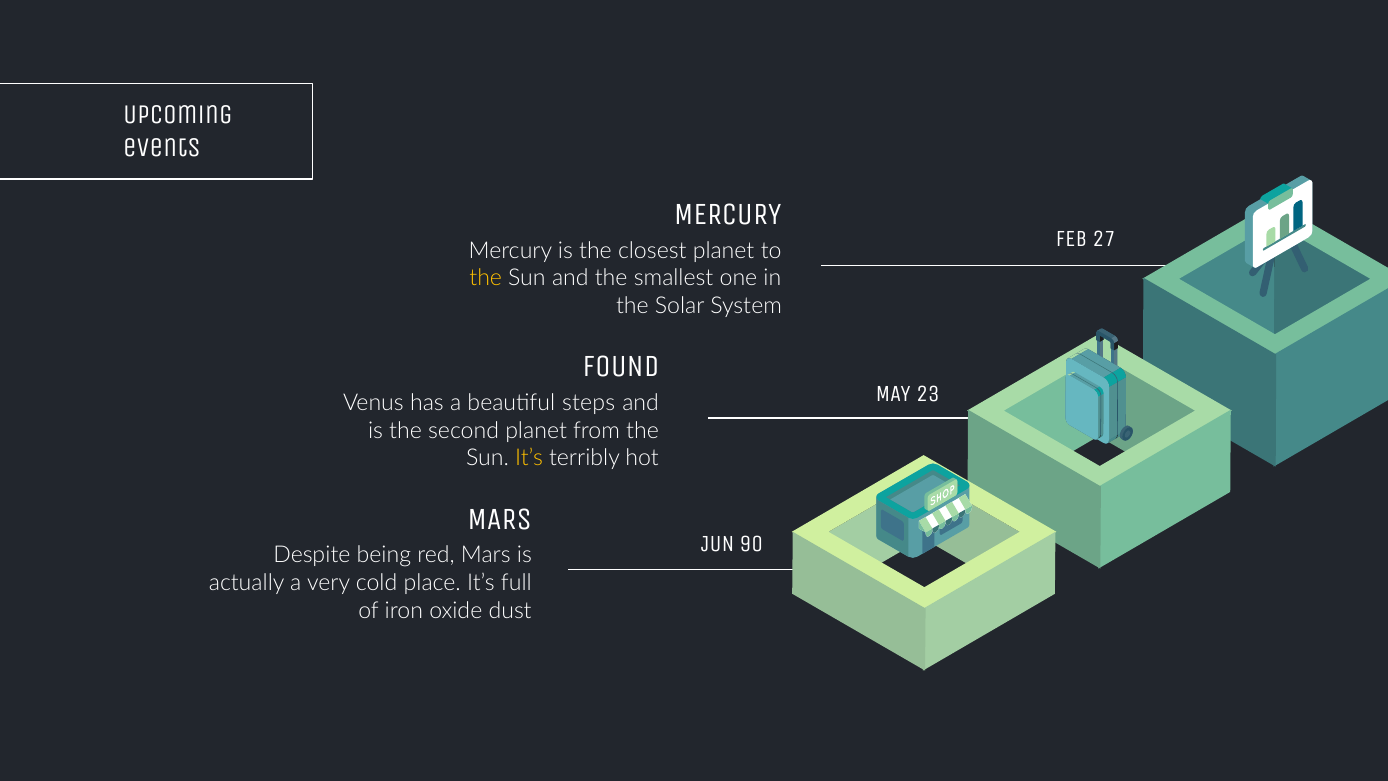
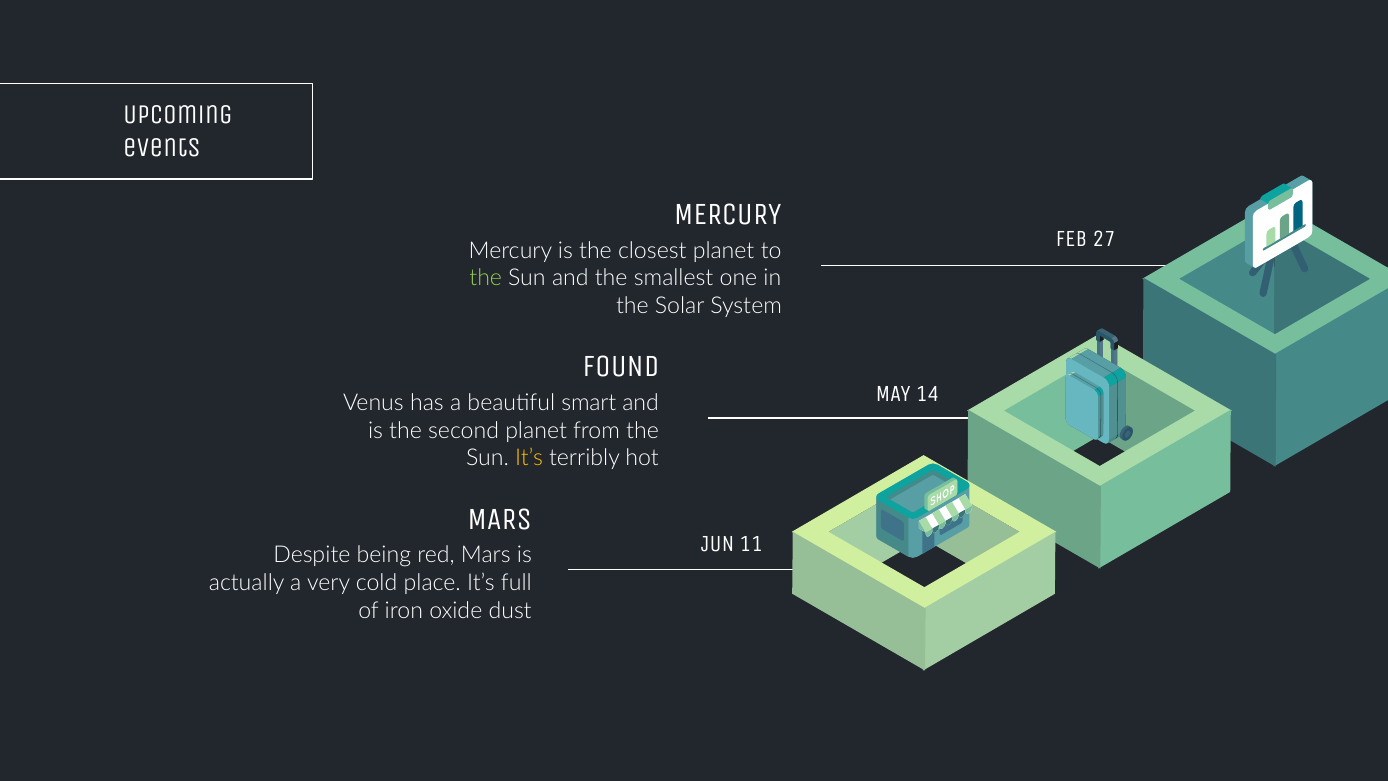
the colour: yellow -> light green (486, 278)
23: 23 -> 14 (928, 393)
steps: steps -> smart (589, 403)
90: 90 -> 11 (751, 544)
